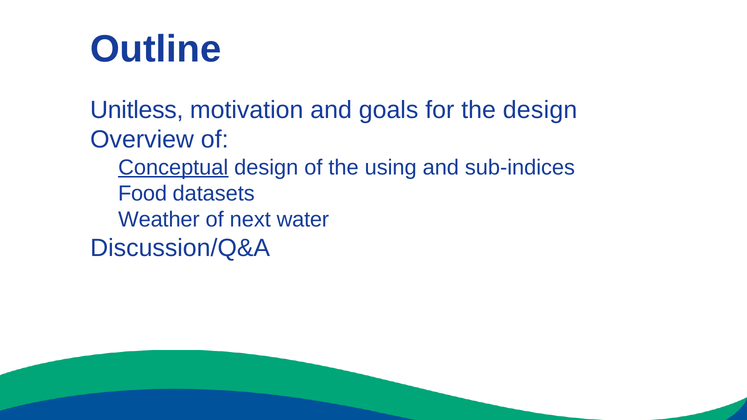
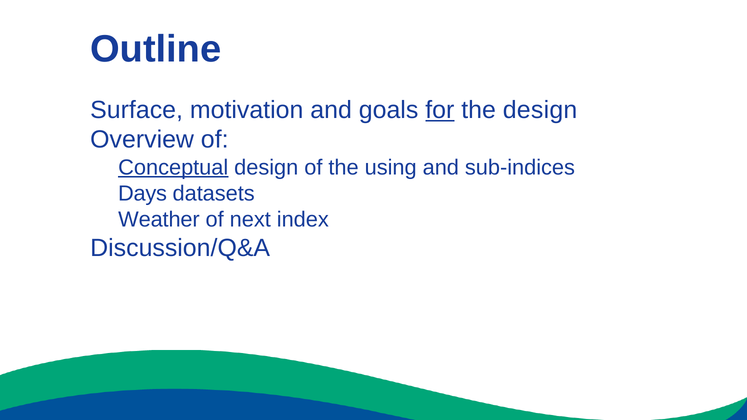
Unitless: Unitless -> Surface (137, 110)
for underline: none -> present (440, 110)
Food: Food -> Days (143, 194)
water: water -> index (303, 220)
